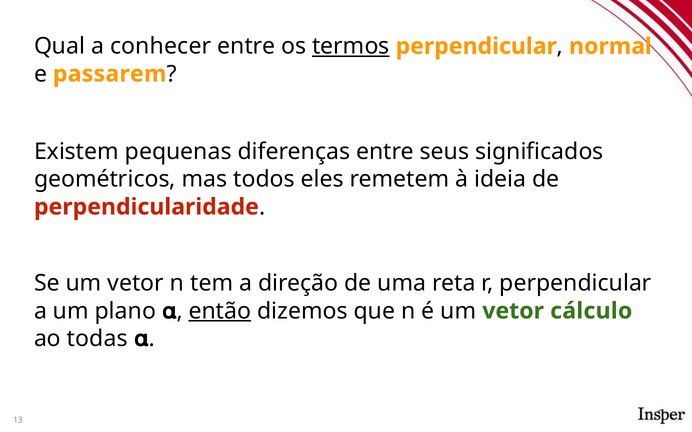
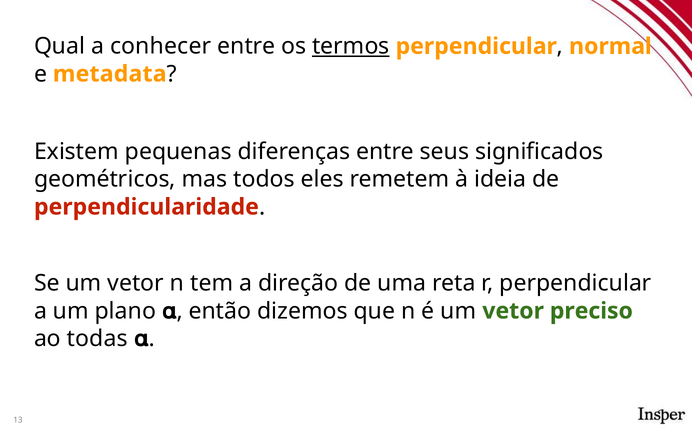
passarem: passarem -> metadata (110, 74)
cálculo: cálculo -> preciso (591, 311)
então underline: present -> none (220, 311)
